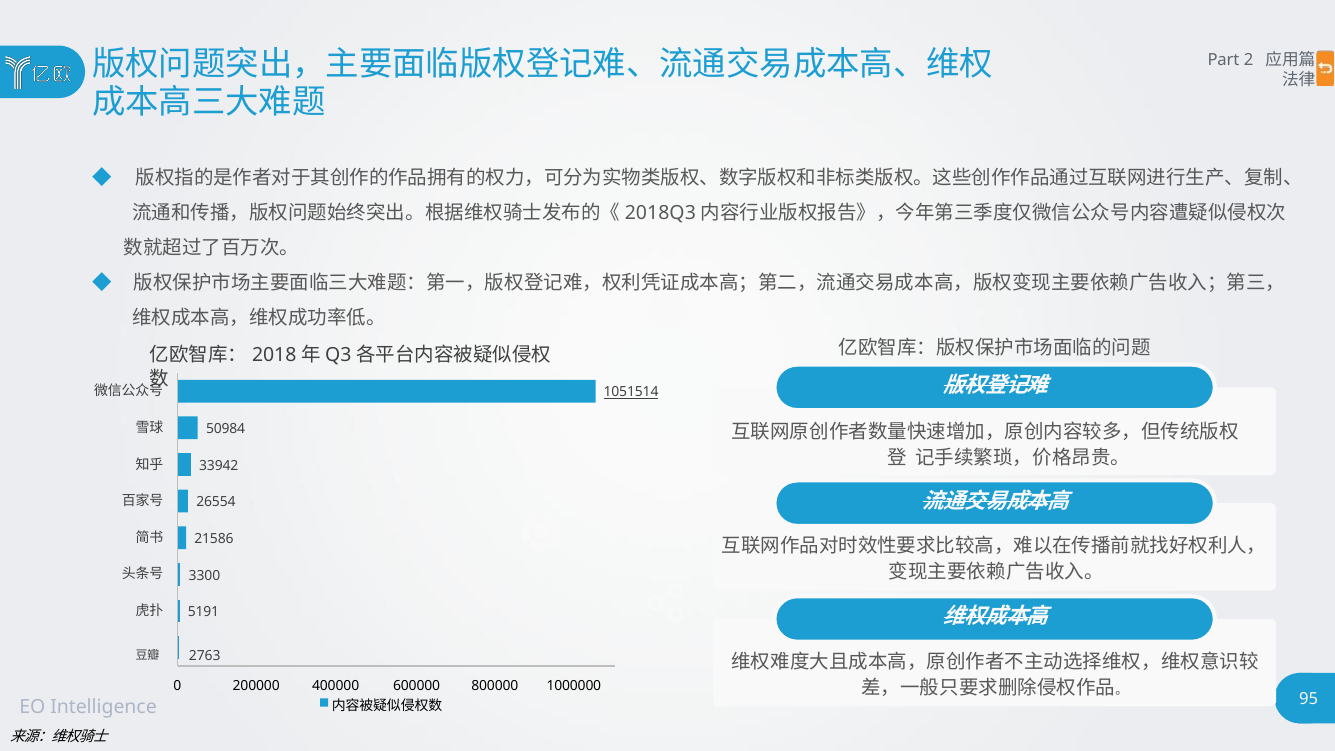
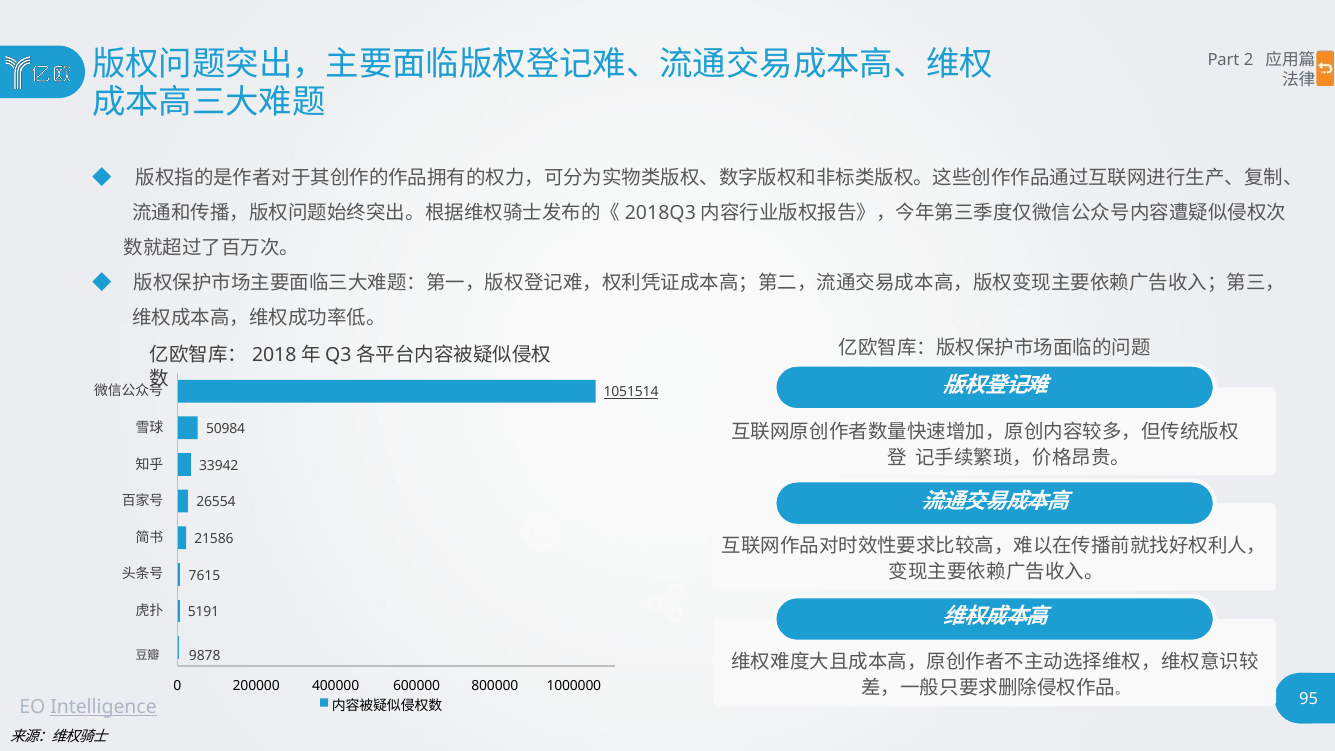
3300: 3300 -> 7615 (204, 575)
2763: 2763 -> 9878 (205, 656)
Intelligence underline: none -> present (104, 707)
